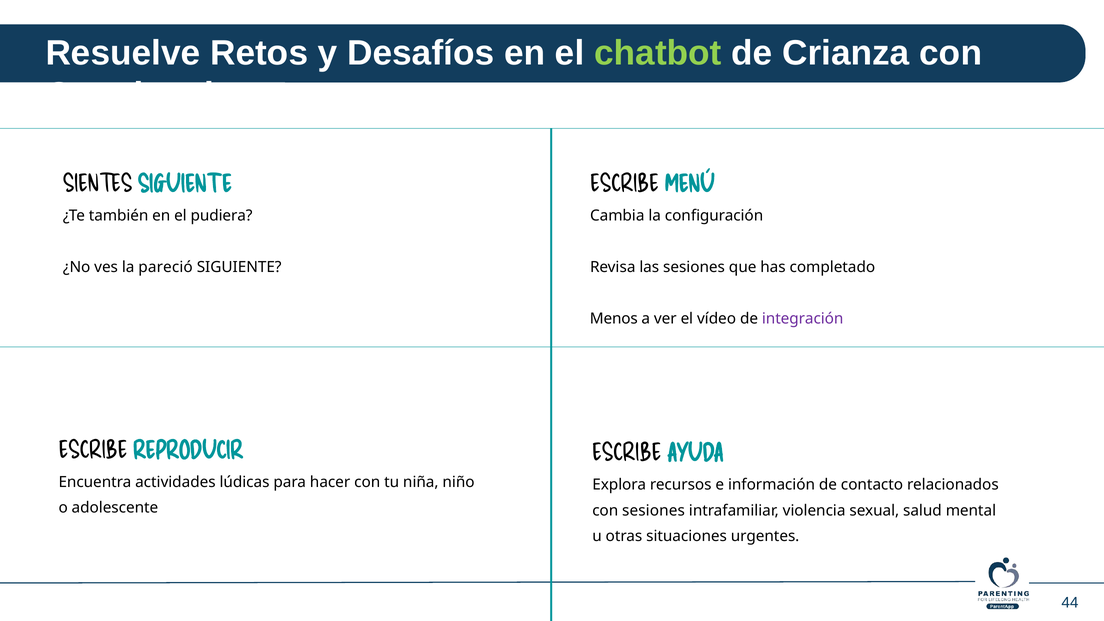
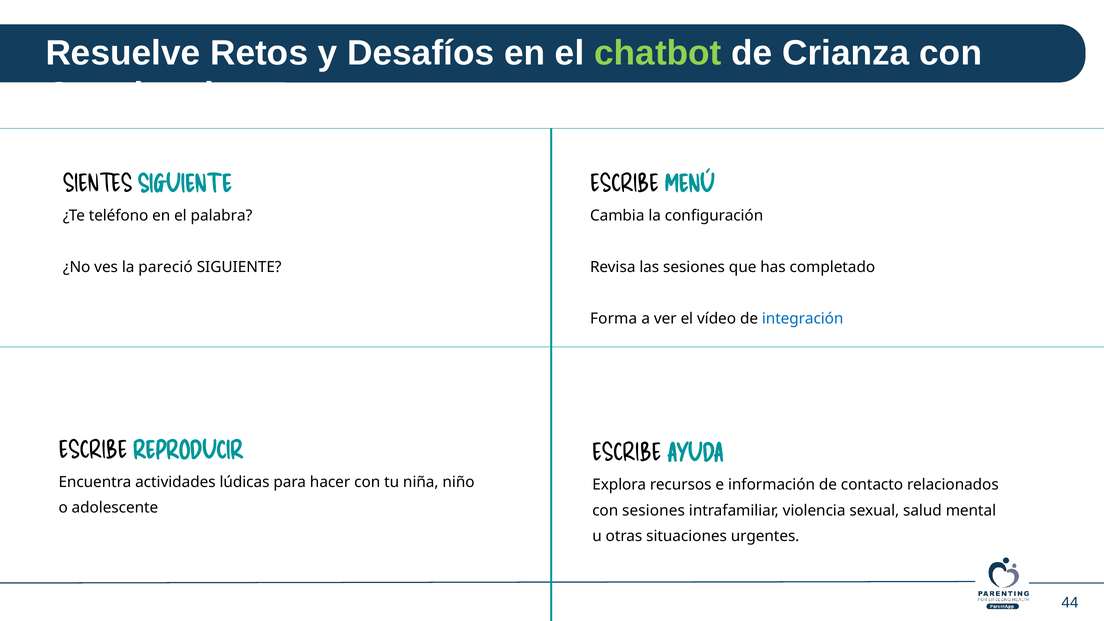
también: también -> teléfono (119, 216)
pudiera: pudiera -> palabra (221, 216)
Menos: Menos -> Forma (614, 319)
integración colour: purple -> blue (803, 319)
